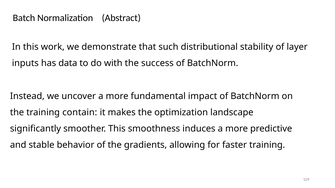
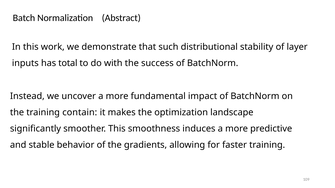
data: data -> total (68, 63)
